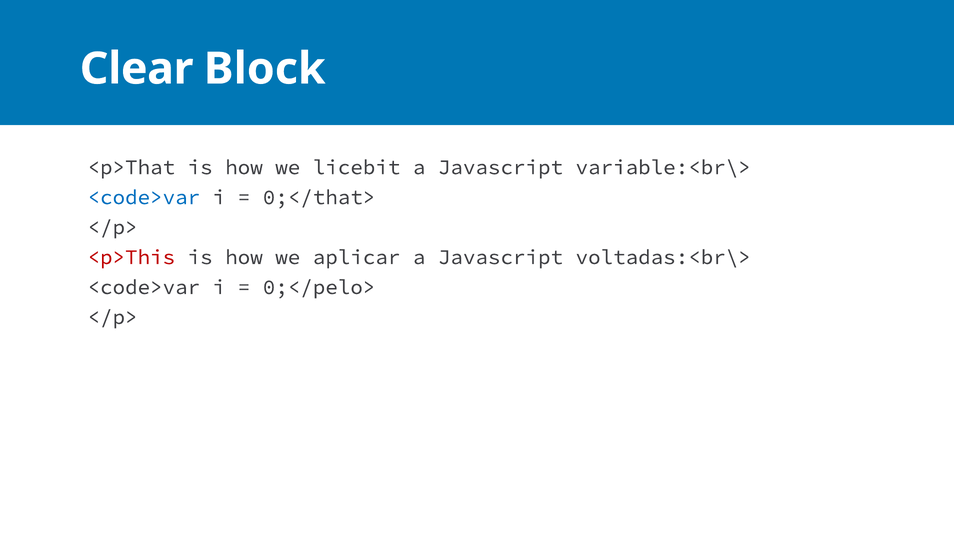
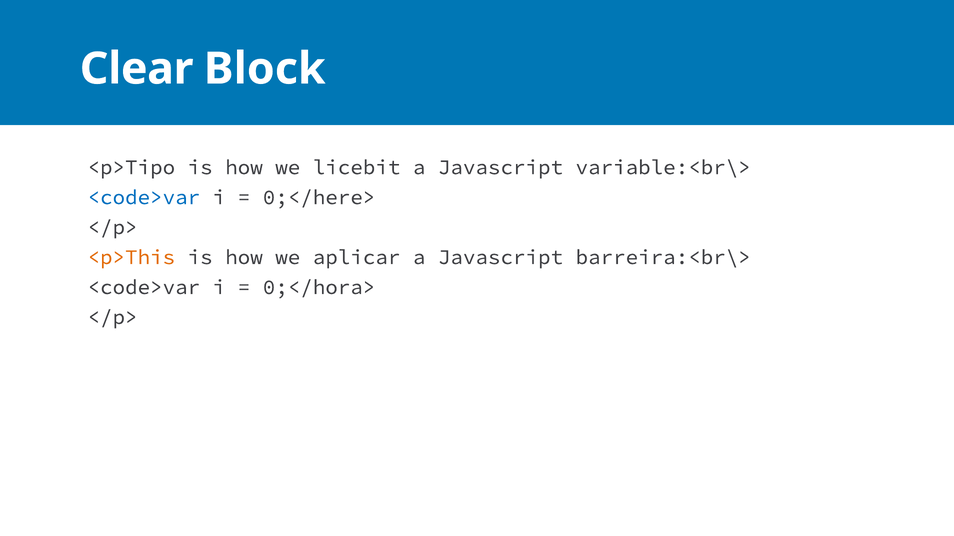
<p>That: <p>That -> <p>Tipo (131, 167)
0;</that>: 0;</that> -> 0;</here> (319, 197)
<p>This colour: red -> orange (131, 257)
voltadas:<br\>: voltadas:<br\> -> barreira:<br\> (663, 257)
0;</pelo>: 0;</pelo> -> 0;</hora> (319, 287)
